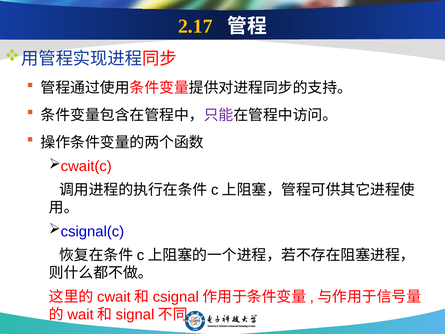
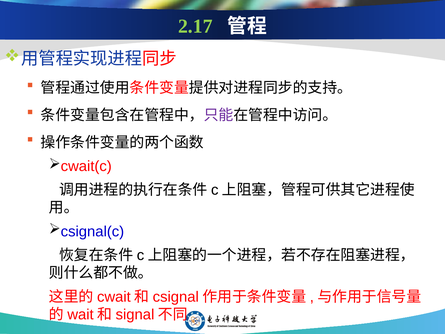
2.17 colour: yellow -> light green (195, 26)
